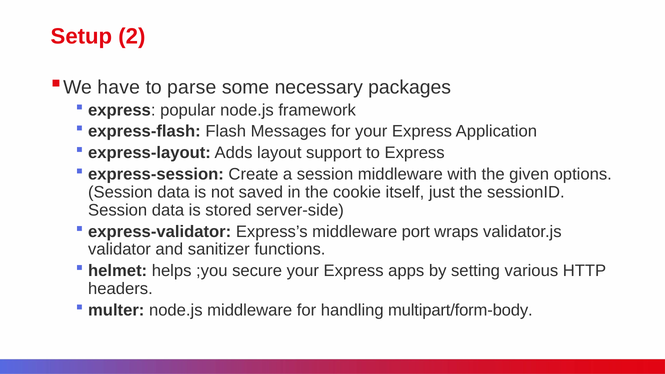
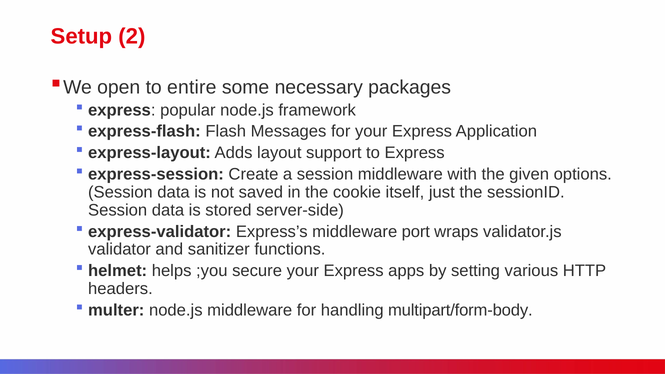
have: have -> open (119, 87)
parse: parse -> entire (192, 87)
